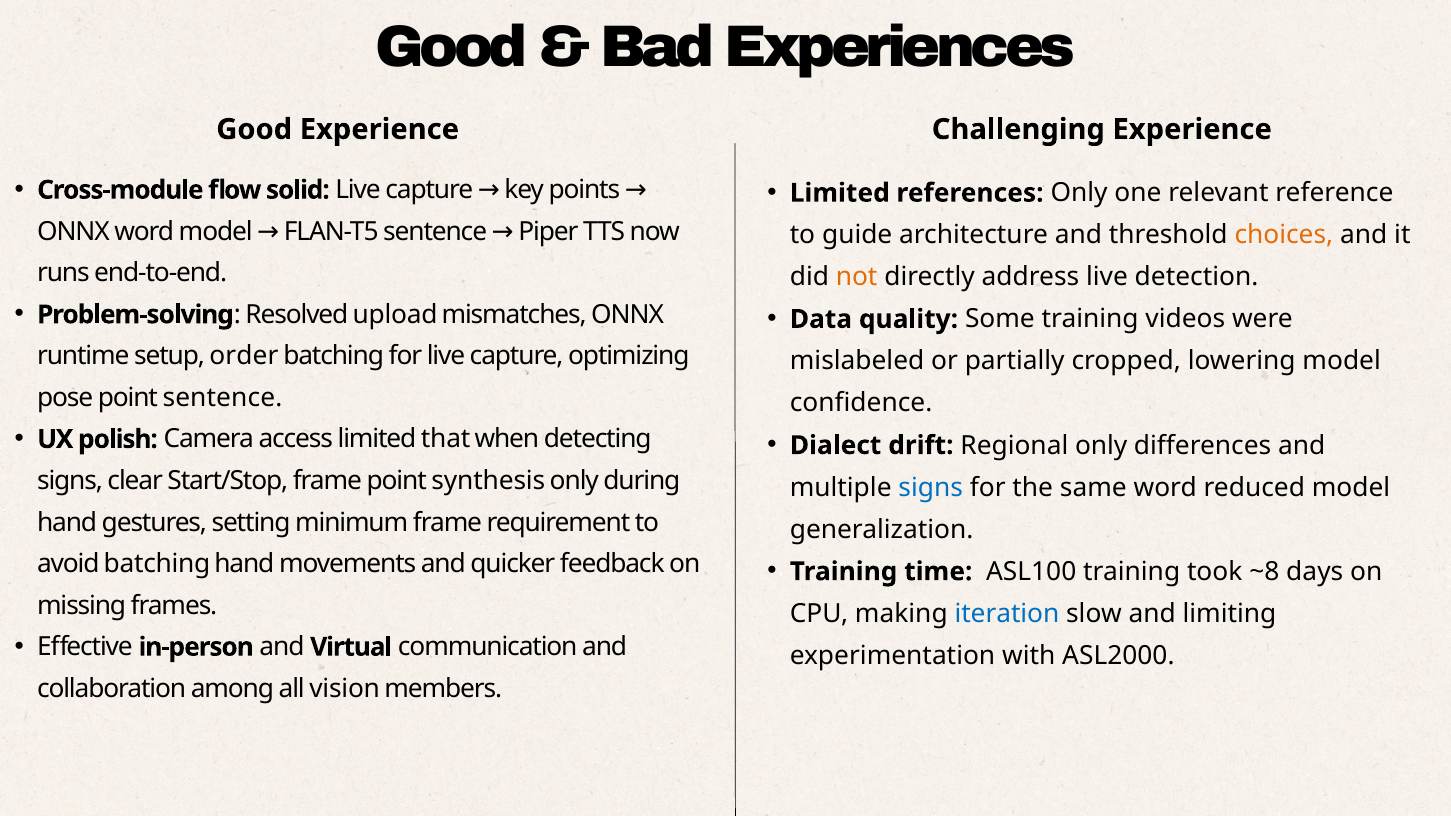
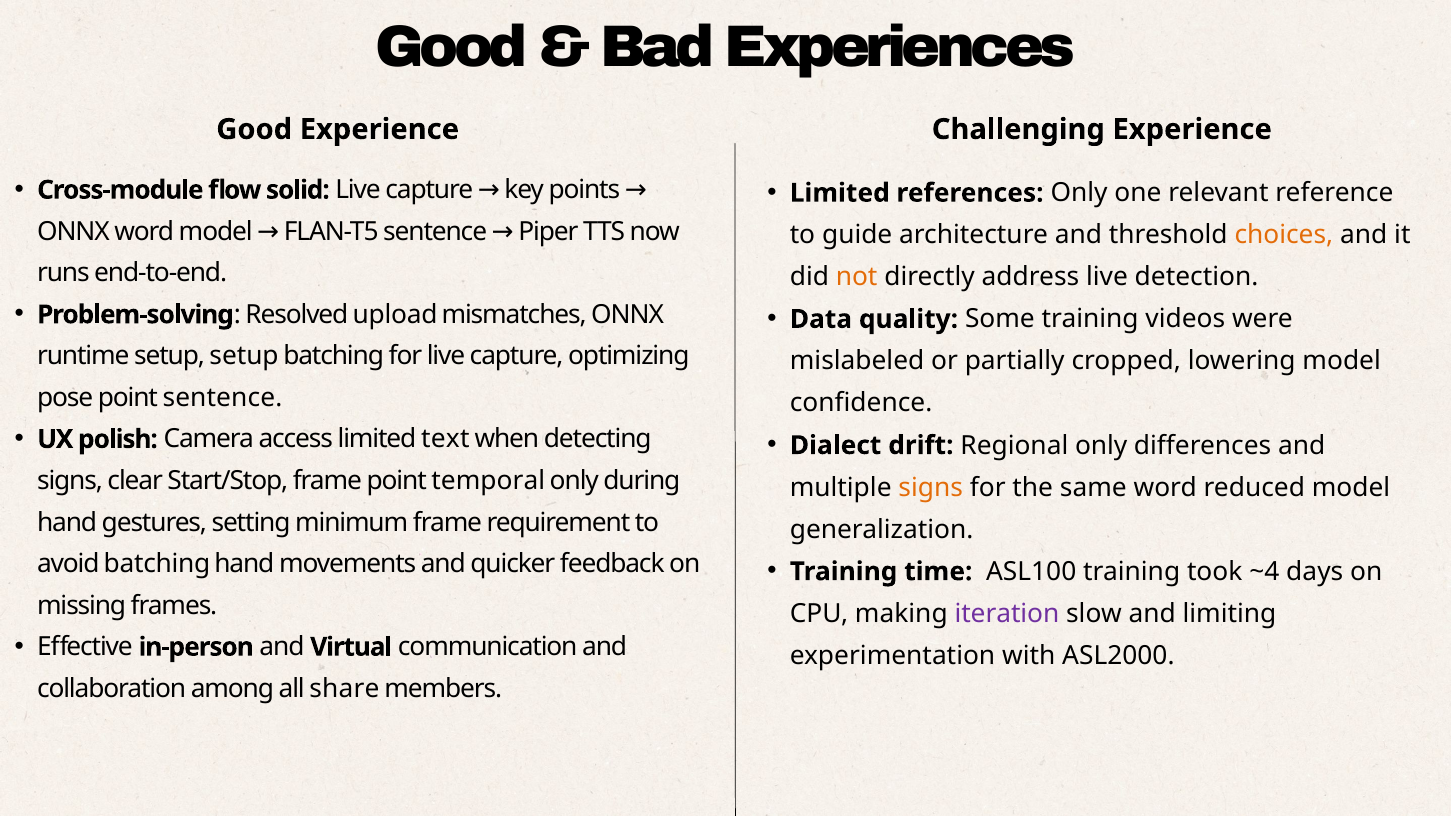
setup order: order -> setup (244, 356)
that: that -> text (445, 439)
synthesis: synthesis -> temporal (488, 481)
signs colour: blue -> orange (931, 488)
~8: ~8 -> ~4 (1264, 572)
iteration colour: blue -> purple (1007, 614)
vision: vision -> share (344, 689)
